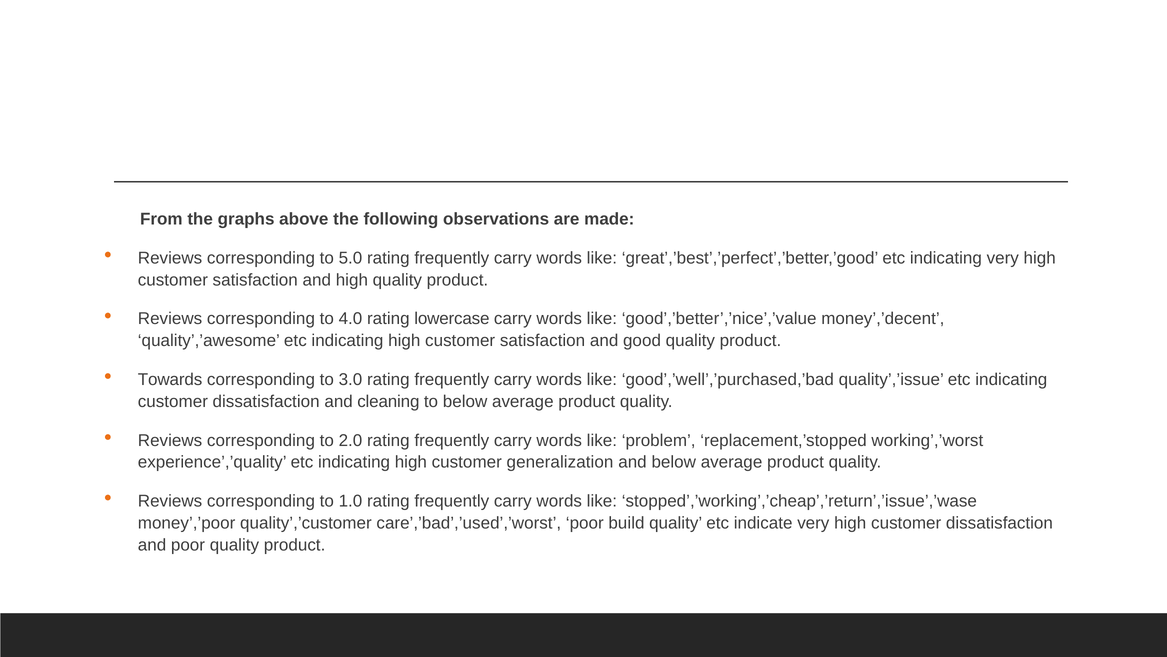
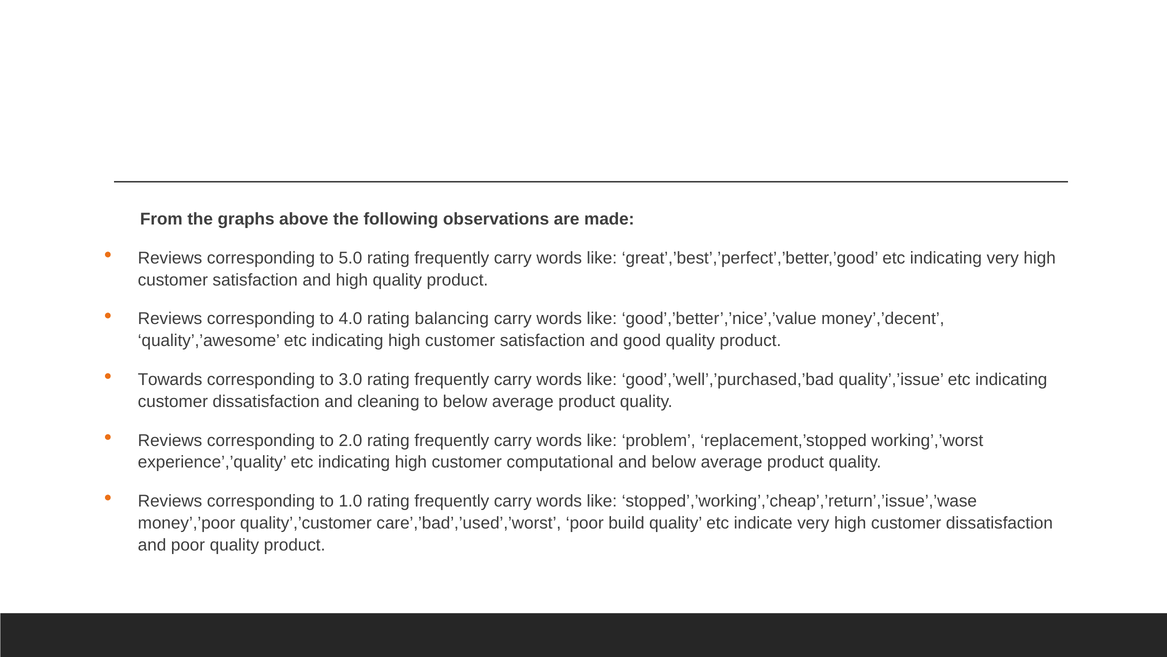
lowercase: lowercase -> balancing (452, 319)
generalization: generalization -> computational (560, 462)
